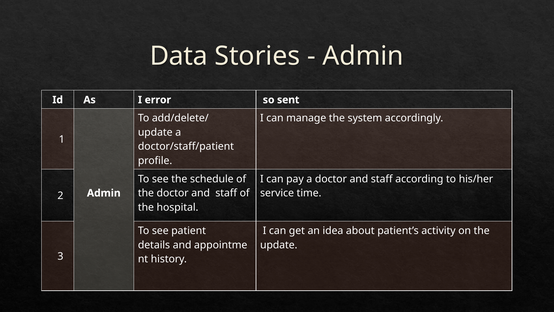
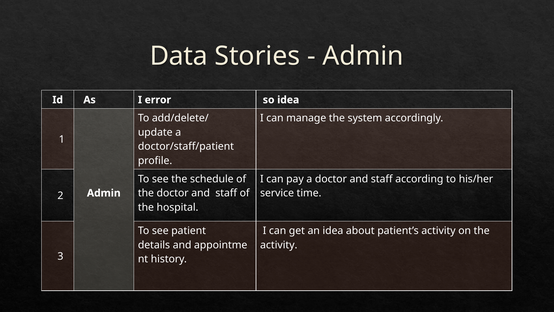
so sent: sent -> idea (288, 100)
update: update -> activity (279, 245)
